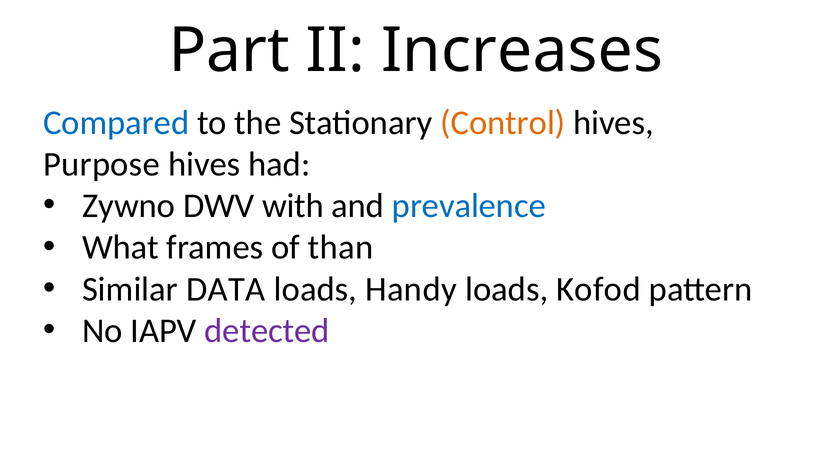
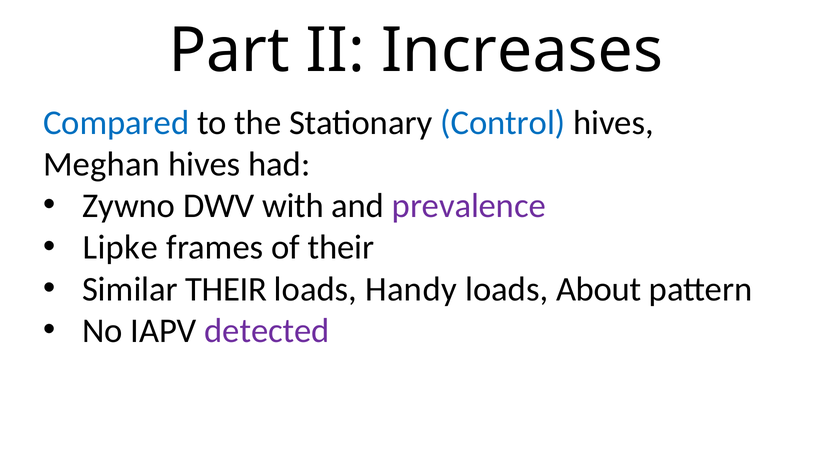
Control colour: orange -> blue (503, 123)
Purpose: Purpose -> Meghan (102, 164)
prevalence colour: blue -> purple (469, 206)
What: What -> Lipke (120, 247)
of than: than -> their (341, 247)
Similar DATA: DATA -> THEIR (226, 289)
Kofod: Kofod -> About (599, 289)
